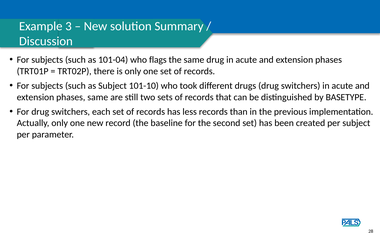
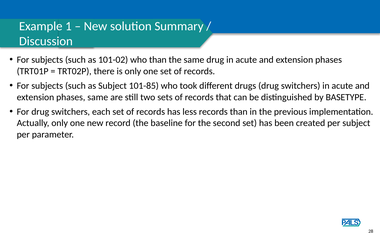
3: 3 -> 1 (68, 26)
101-04: 101-04 -> 101-02 (113, 60)
who flags: flags -> than (158, 60)
101-10: 101-10 -> 101-85 (144, 86)
